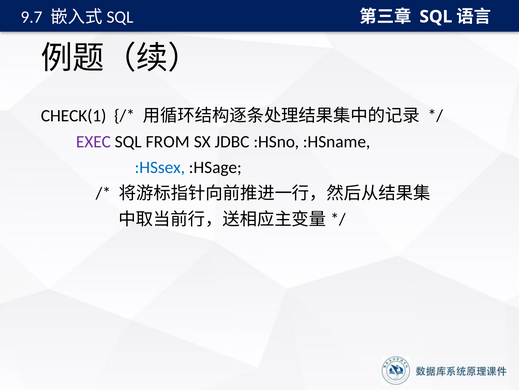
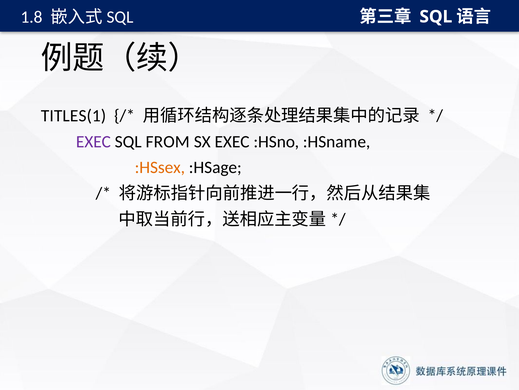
9.7: 9.7 -> 1.8 (31, 17)
CHECK(1: CHECK(1 -> TITLES(1 (73, 115)
SX JDBC: JDBC -> EXEC (232, 141)
:HSsex colour: blue -> orange (160, 167)
